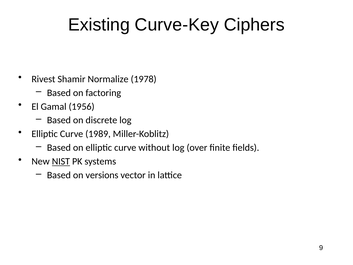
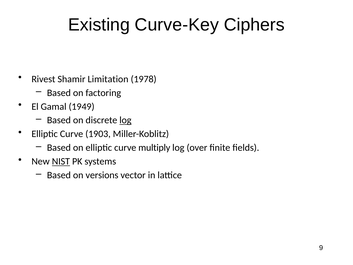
Normalize: Normalize -> Limitation (108, 79)
1956: 1956 -> 1949 (82, 106)
log underline: none -> present (125, 120)
1989: 1989 -> 1903 (98, 134)
without: without -> multiply (154, 148)
